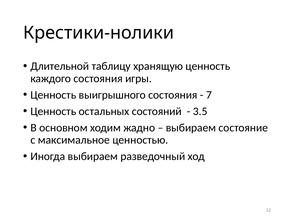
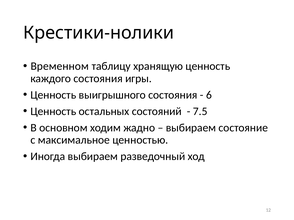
Длительной: Длительной -> Временном (60, 66)
7: 7 -> 6 (209, 95)
3.5: 3.5 -> 7.5 (200, 111)
